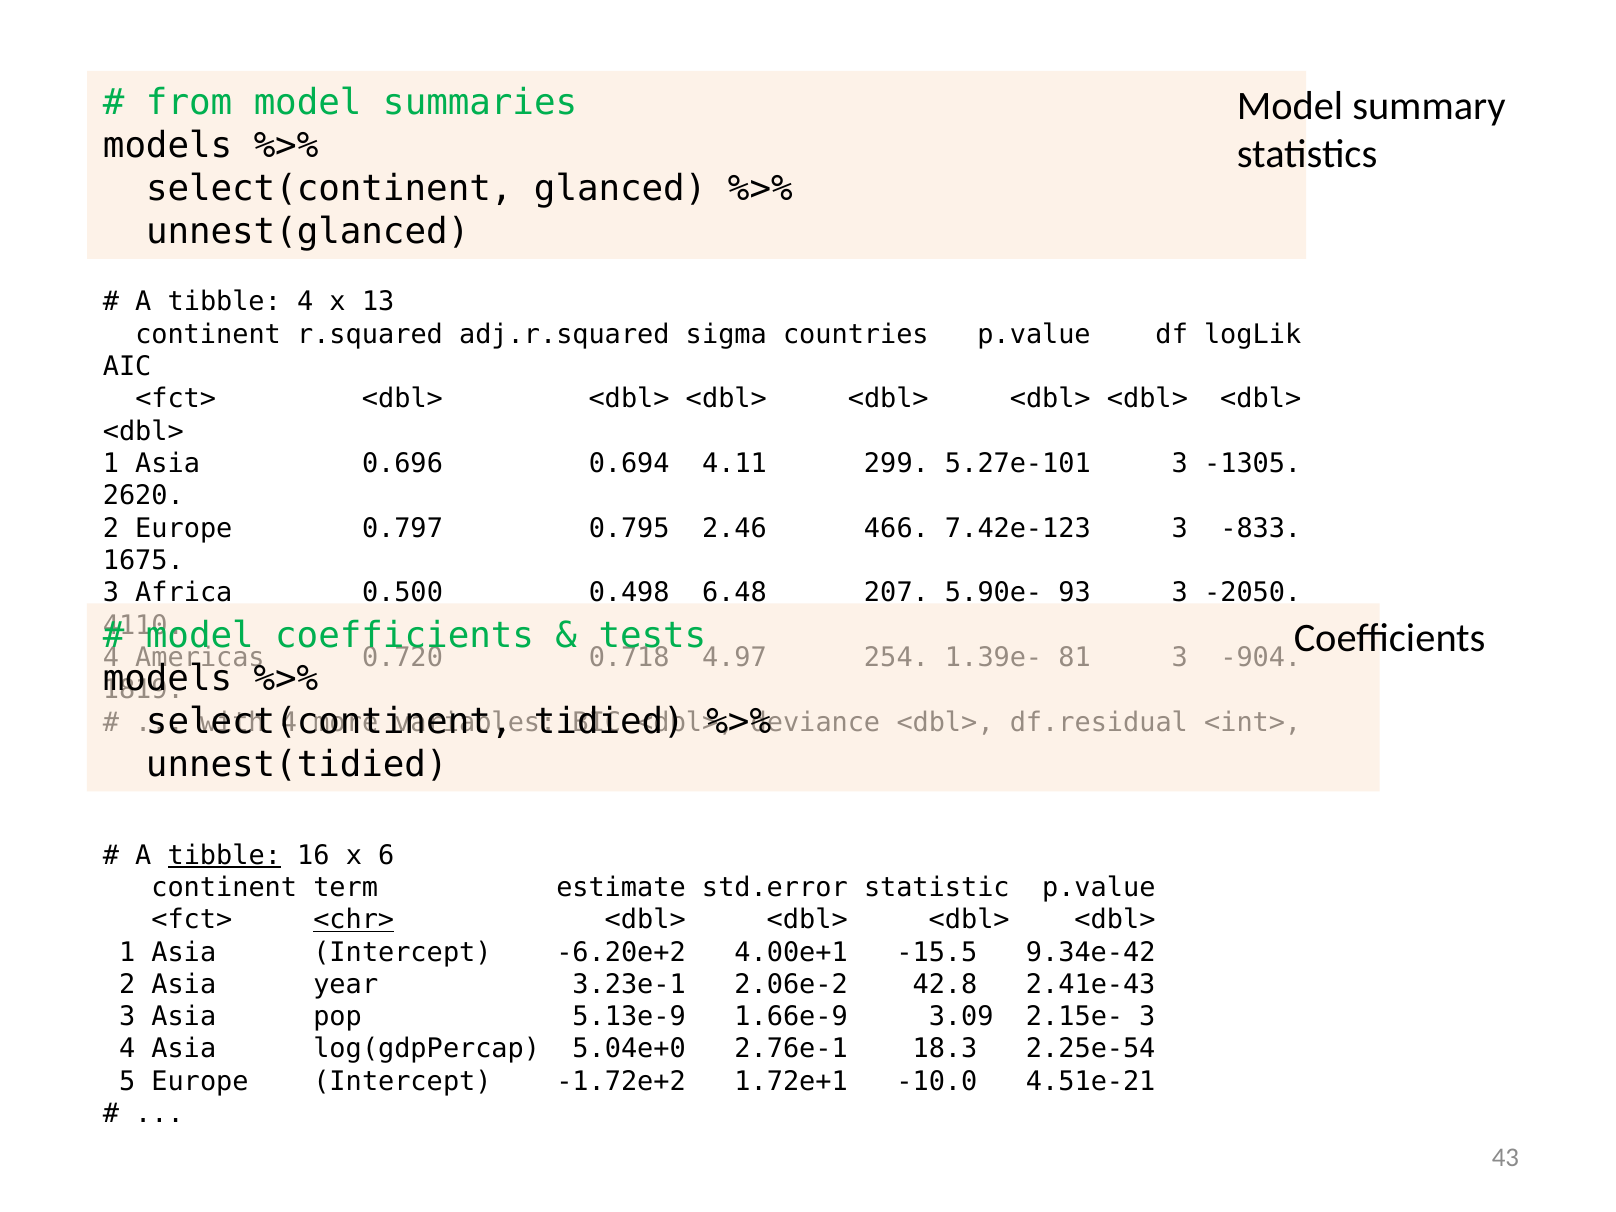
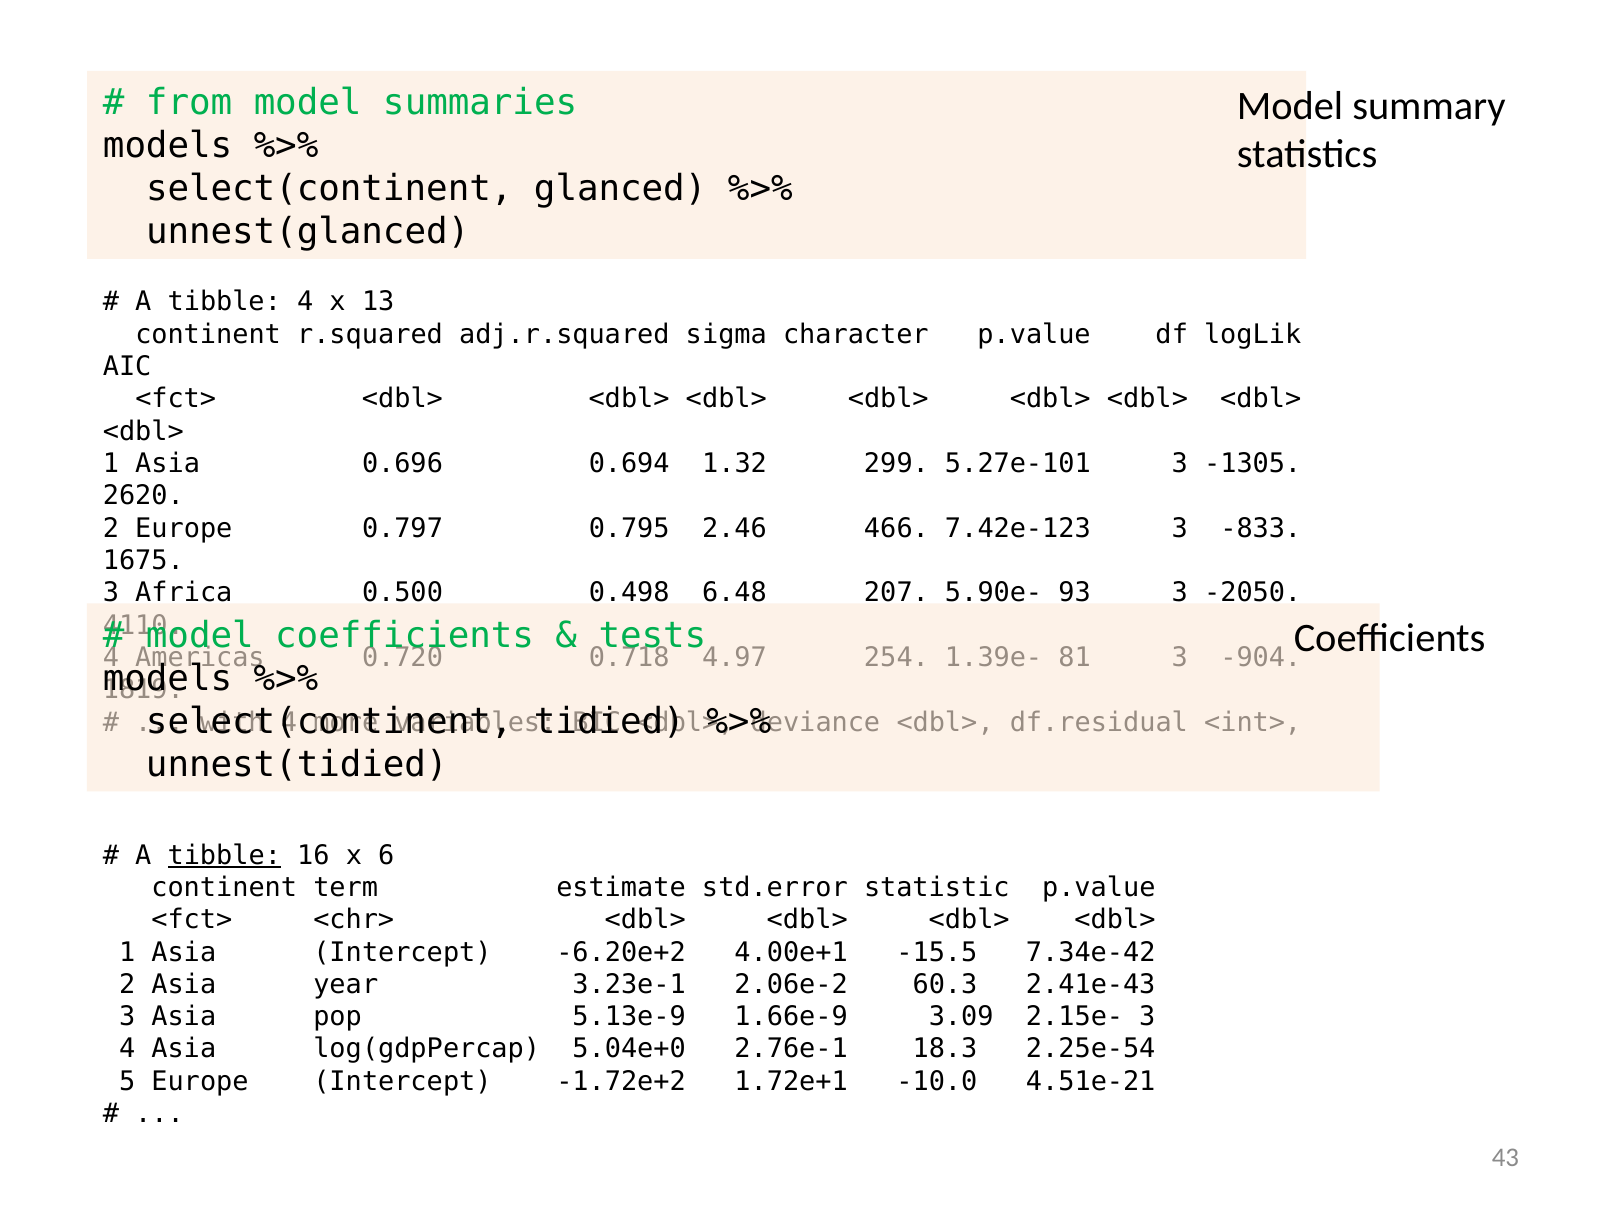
countries: countries -> character (856, 334)
4.11: 4.11 -> 1.32 (735, 464)
<chr> underline: present -> none (354, 920)
9.34e-42: 9.34e-42 -> 7.34e-42 (1091, 952)
42.8: 42.8 -> 60.3 (945, 984)
